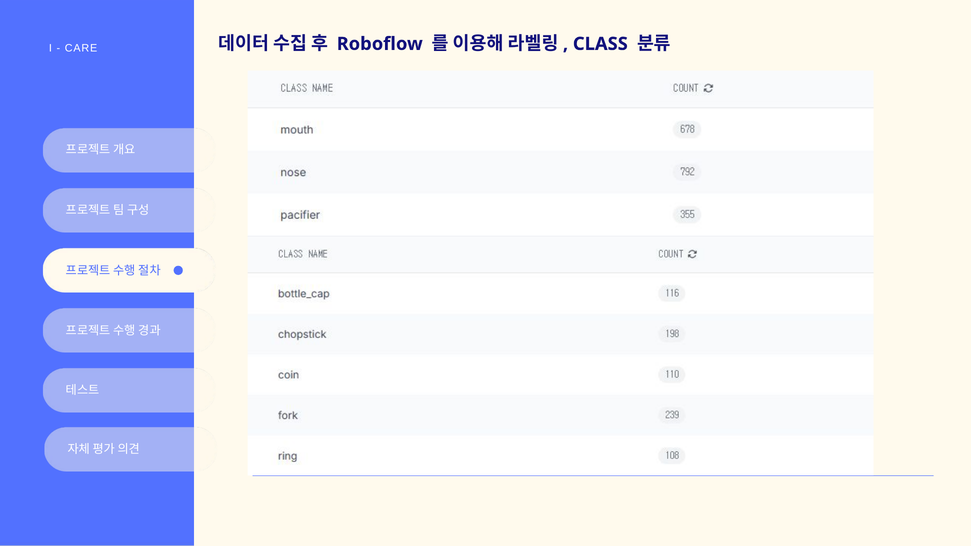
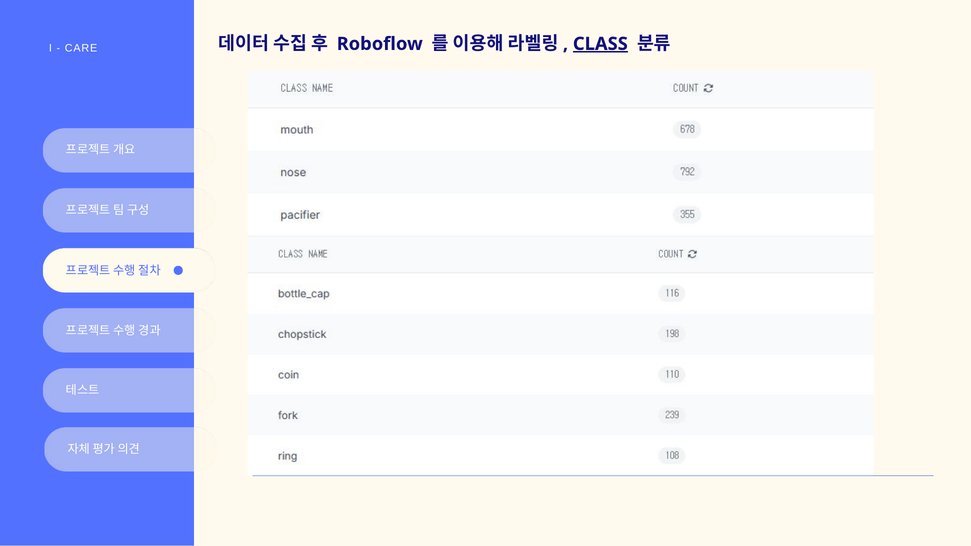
CLASS underline: none -> present (600, 44)
